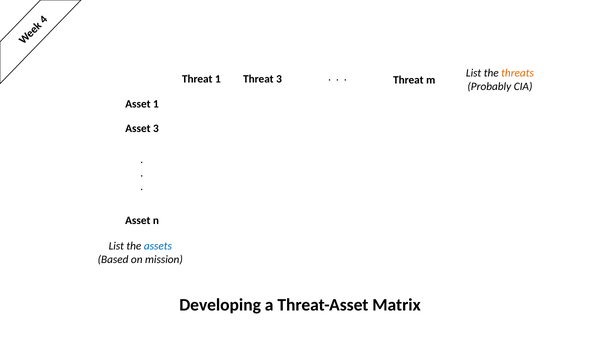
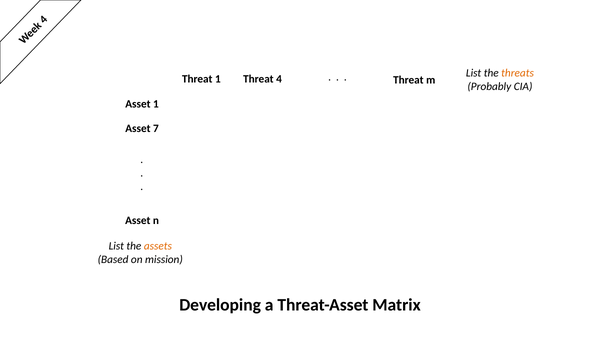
Threat 3: 3 -> 4 (279, 79)
Asset 3: 3 -> 7 (156, 128)
assets colour: blue -> orange (158, 246)
